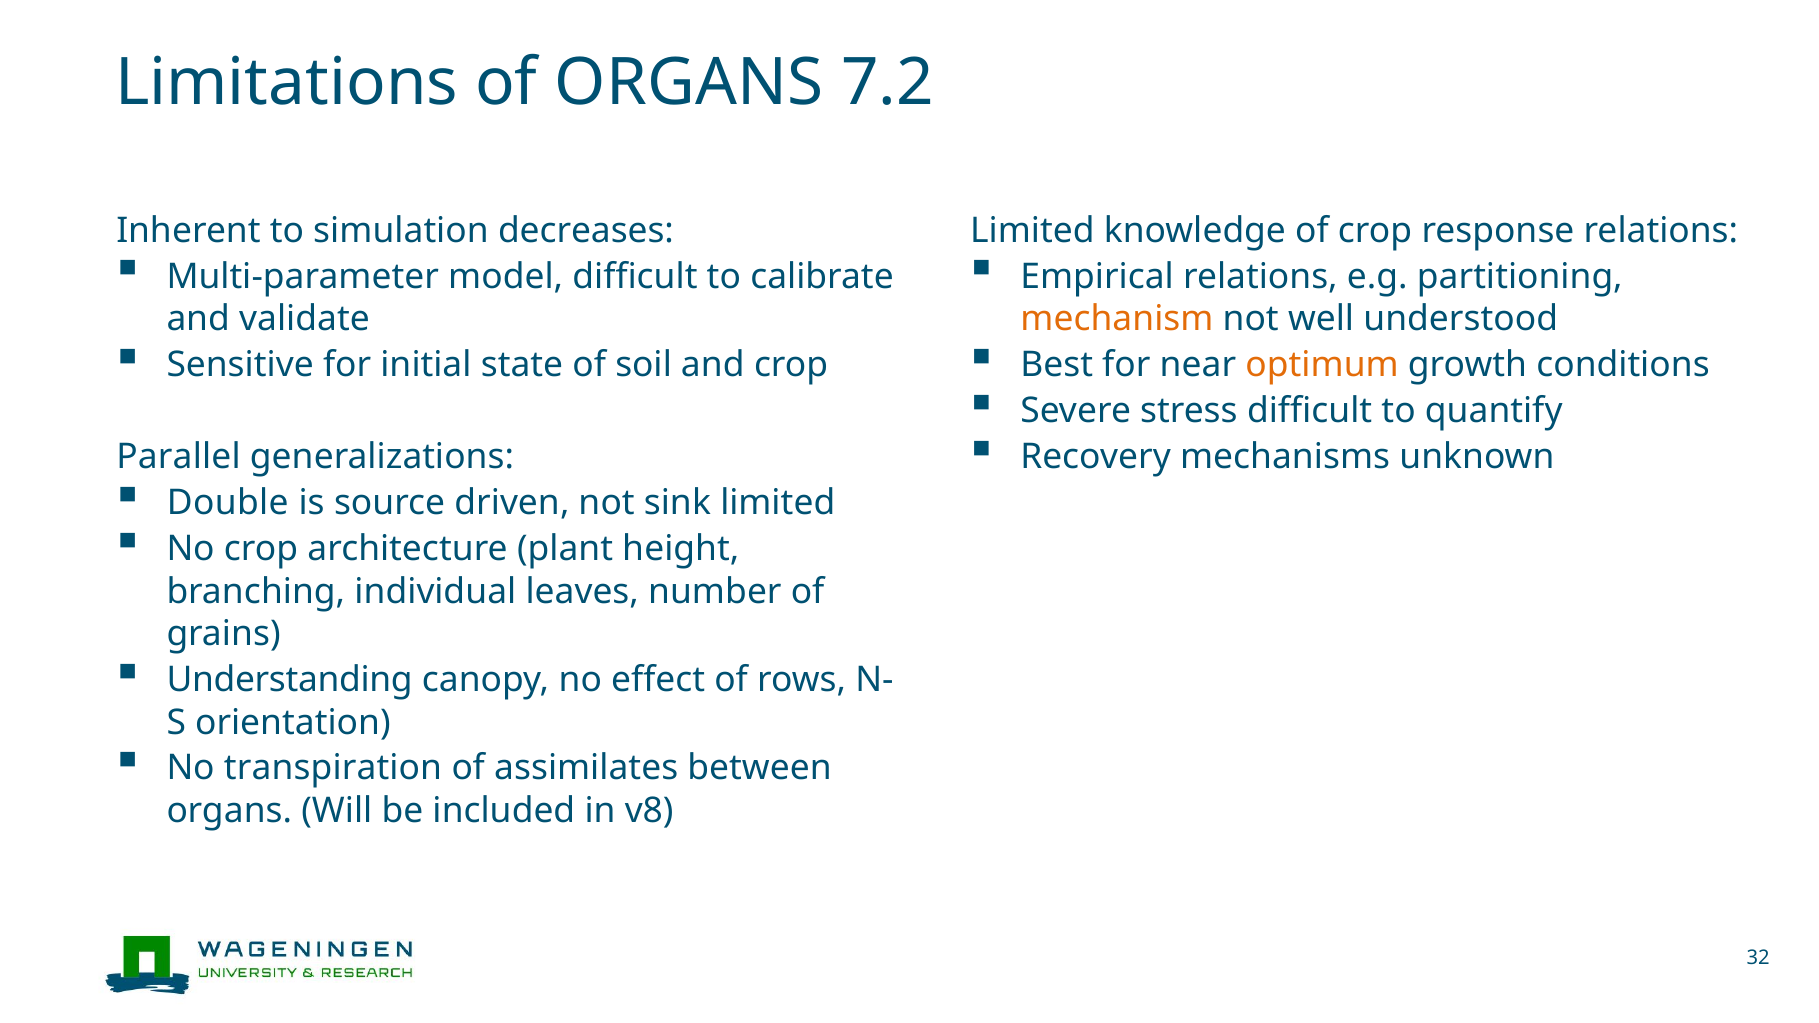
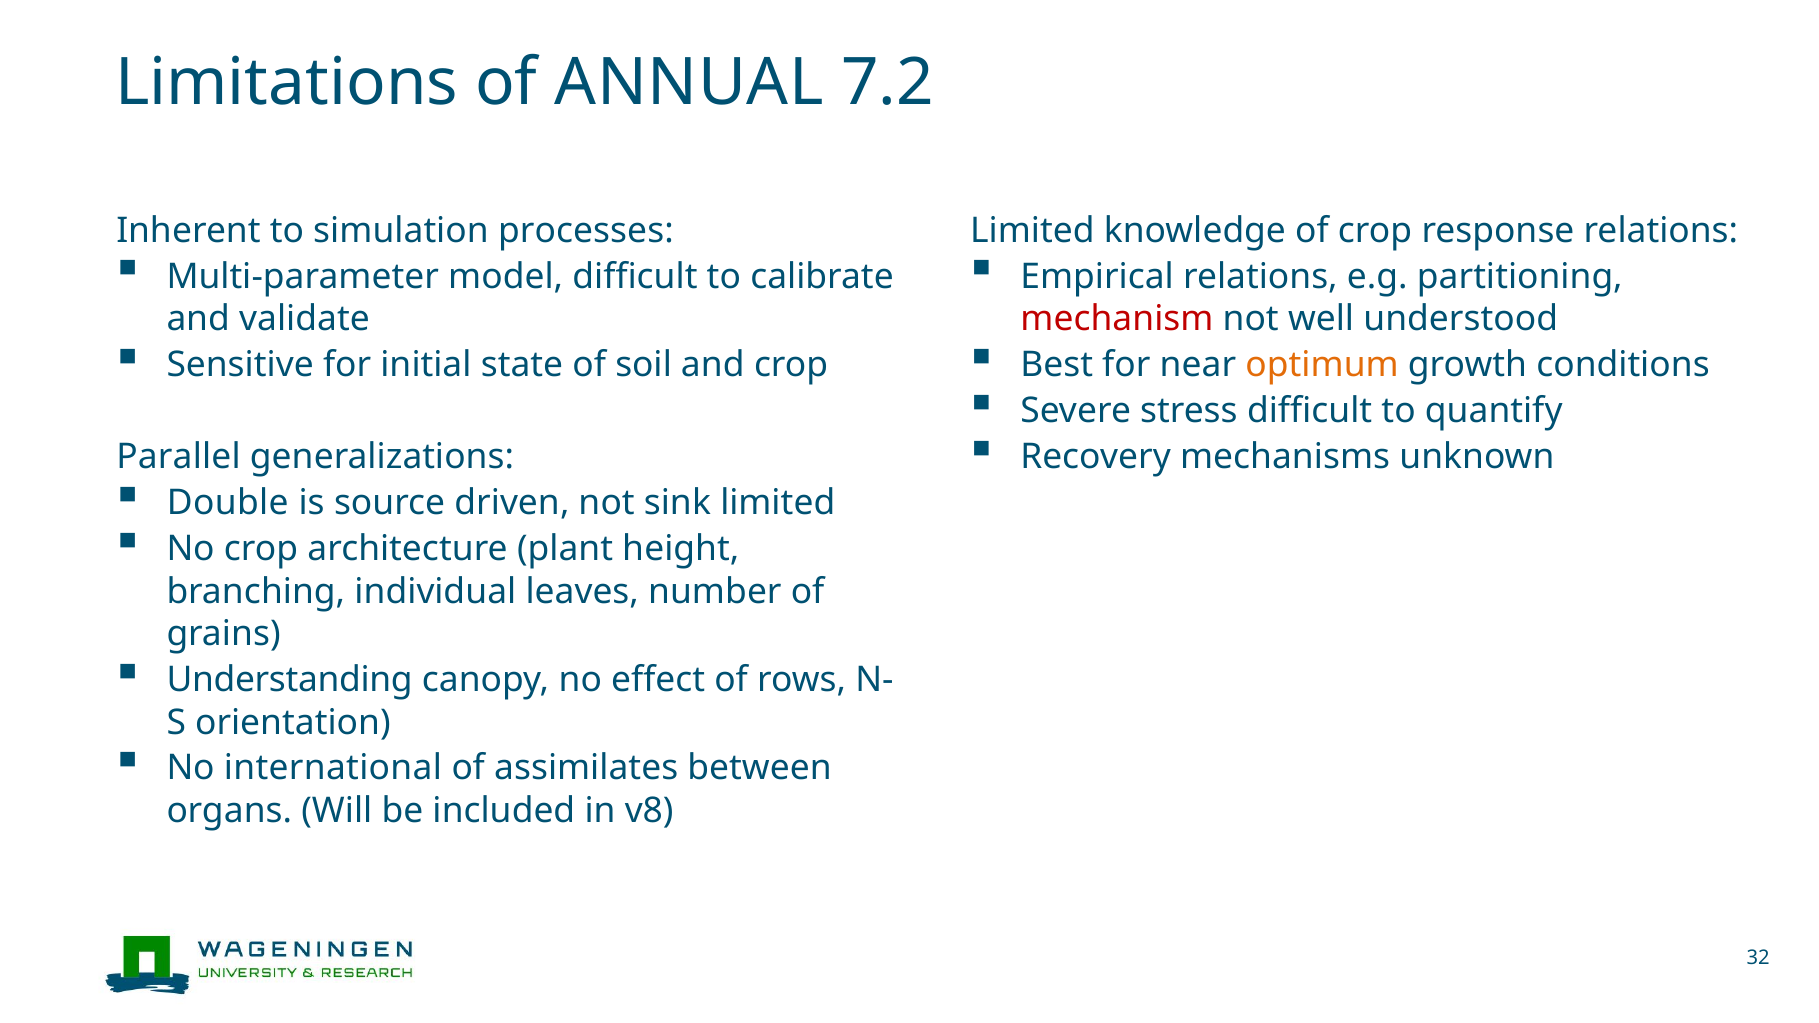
of ORGANS: ORGANS -> ANNUAL (689, 83)
decreases: decreases -> processes (586, 231)
mechanism colour: orange -> red (1117, 319)
transpiration: transpiration -> international (333, 768)
